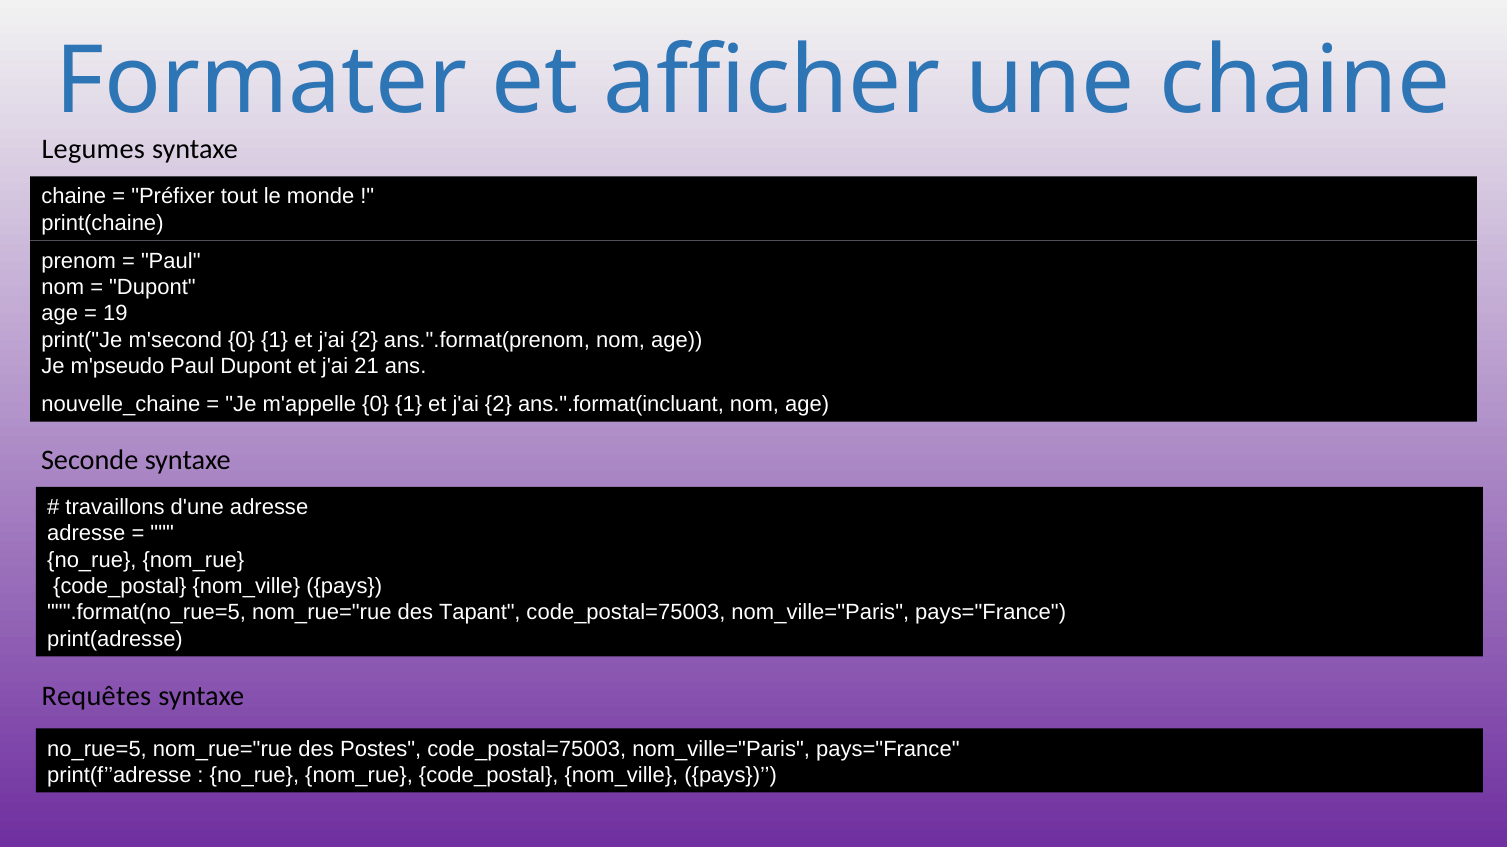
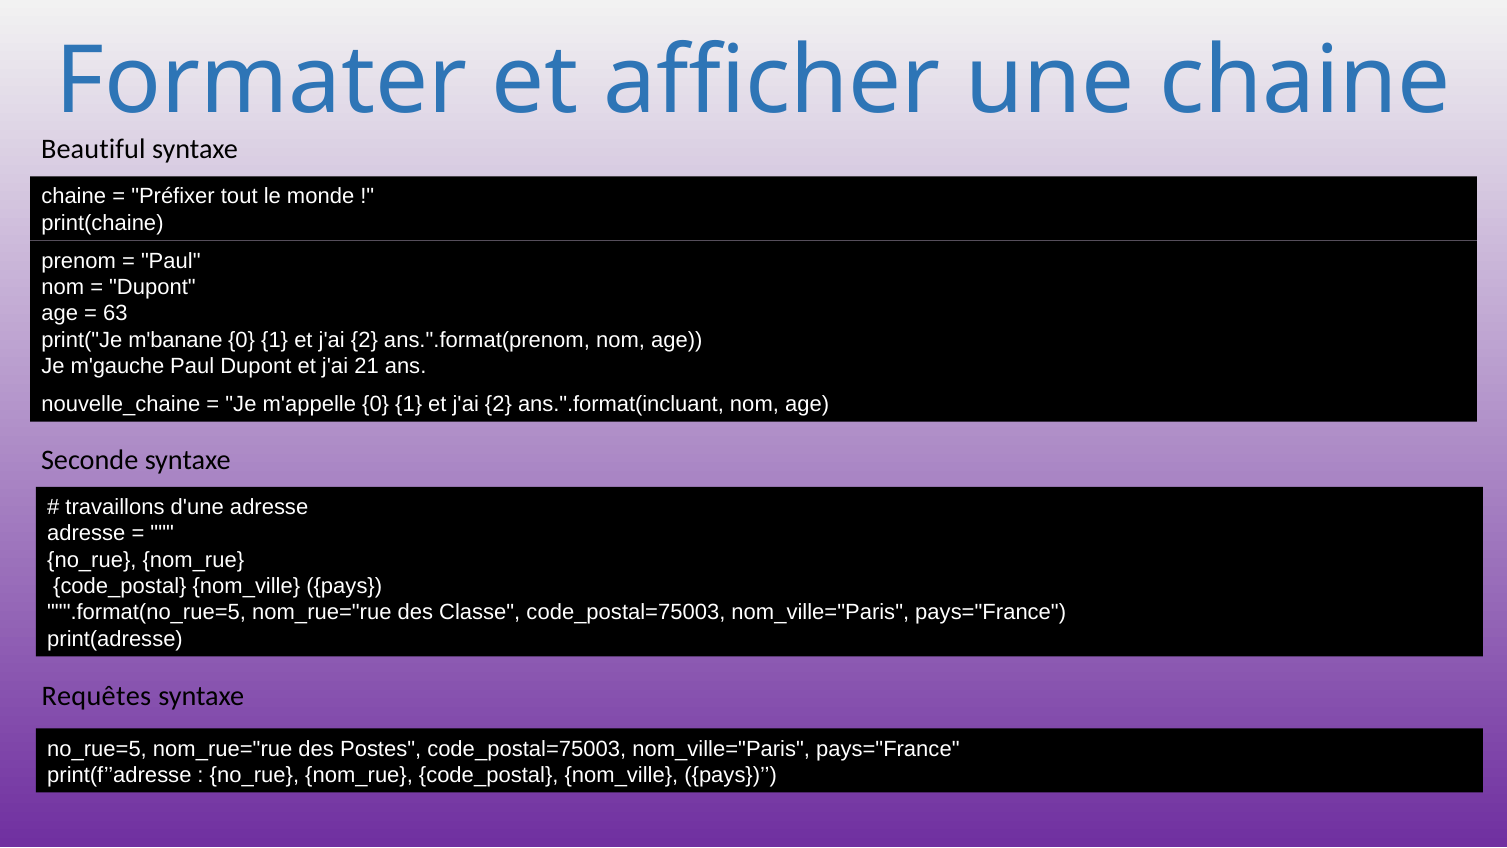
Legumes: Legumes -> Beautiful (93, 150)
19: 19 -> 63 (115, 314)
m'second: m'second -> m'banane (175, 340)
m'pseudo: m'pseudo -> m'gauche (117, 366)
Tapant: Tapant -> Classe (480, 612)
